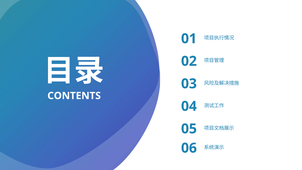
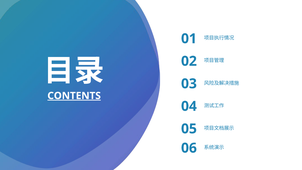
CONTENTS underline: none -> present (74, 96)
